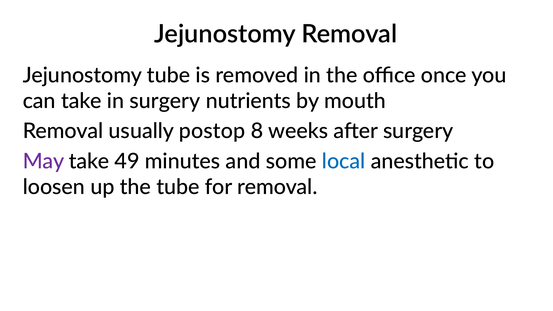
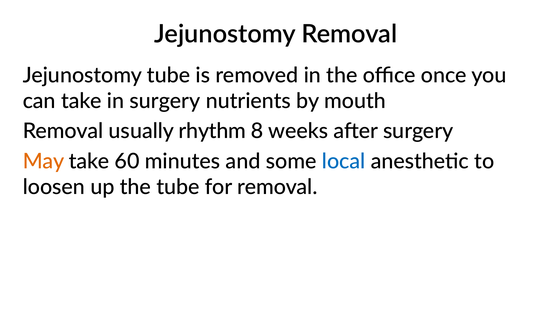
postop: postop -> rhythm (212, 131)
May colour: purple -> orange (43, 161)
49: 49 -> 60 (127, 161)
